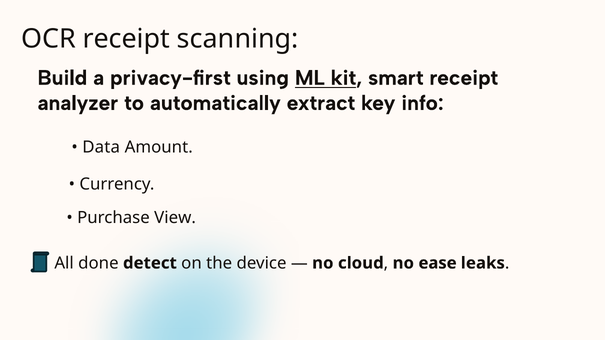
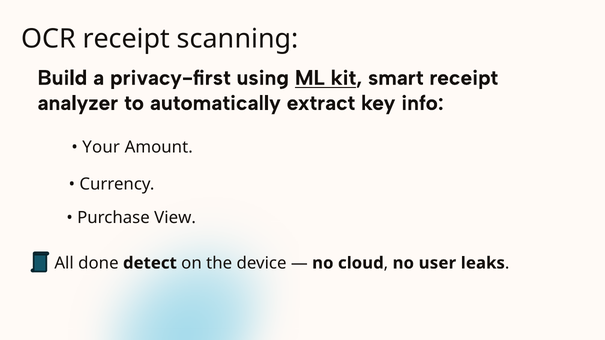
Data: Data -> Your (101, 147)
ease: ease -> user (437, 263)
